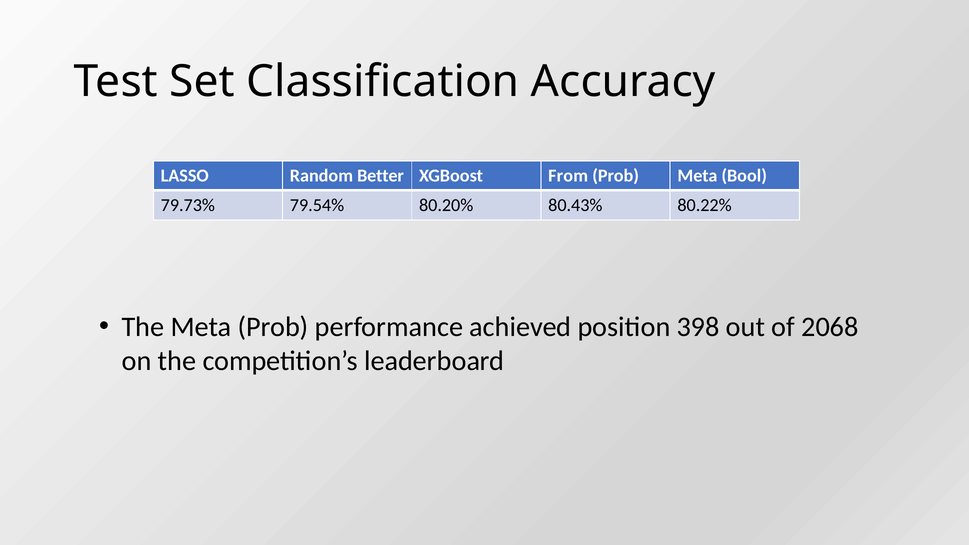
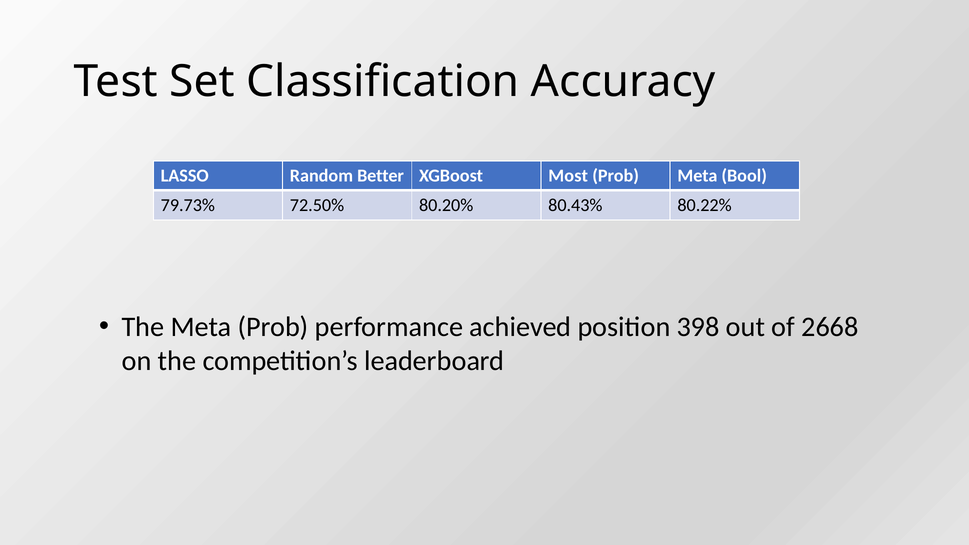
From: From -> Most (568, 176)
79.54%: 79.54% -> 72.50% (317, 205)
2068: 2068 -> 2668 (830, 327)
